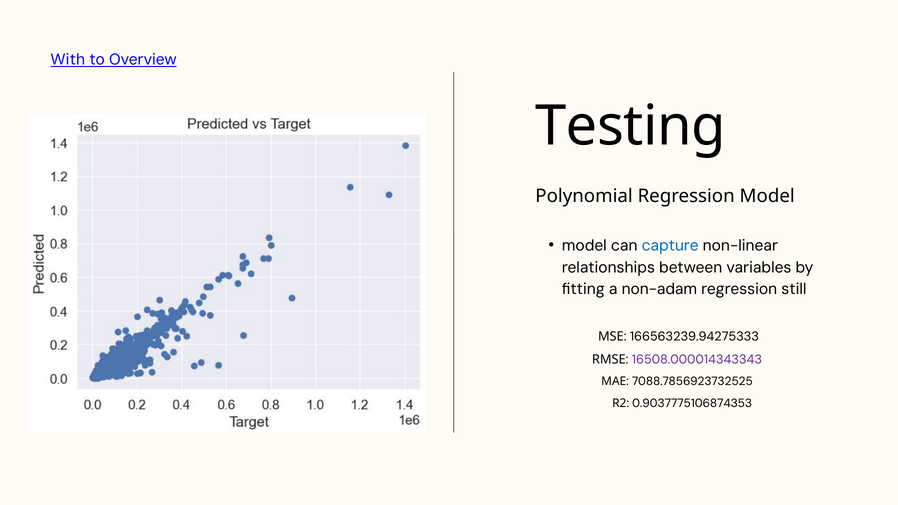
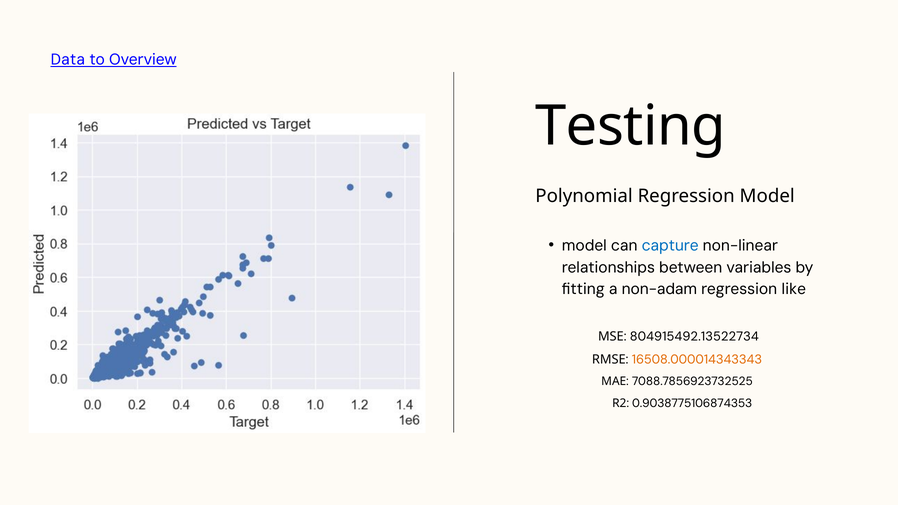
With: With -> Data (68, 60)
still: still -> like (794, 289)
166563239.94275333: 166563239.94275333 -> 804915492.13522734 (694, 337)
16508.000014343343 colour: purple -> orange (697, 360)
0.9037775106874353: 0.9037775106874353 -> 0.9038775106874353 (692, 403)
